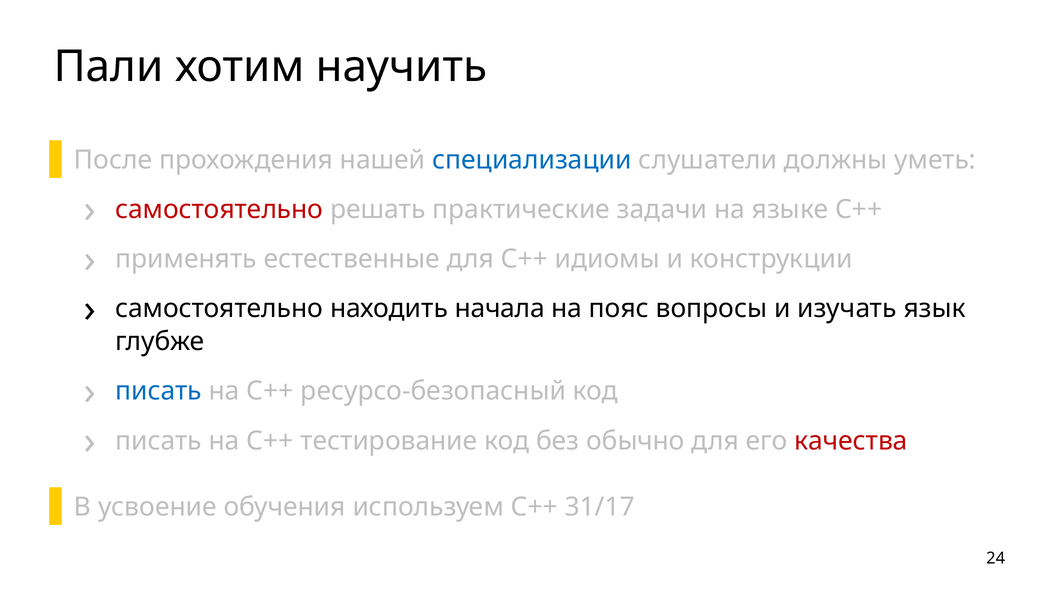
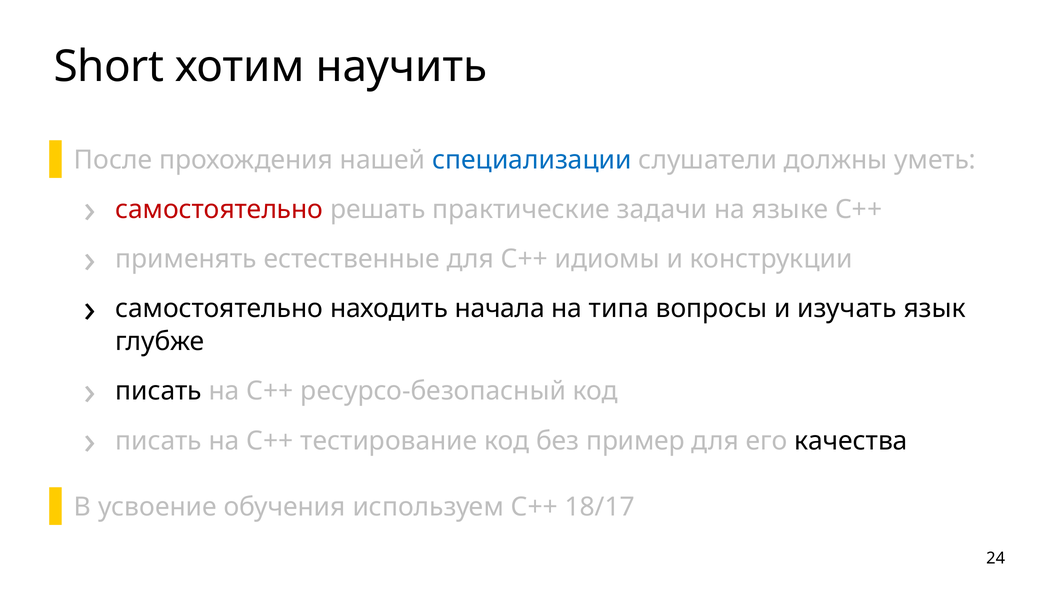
Пали: Пали -> Short (109, 67)
пояс: пояс -> типа (619, 309)
писать colour: blue -> black (159, 391)
обычно: обычно -> пример (636, 441)
качества colour: red -> black (851, 441)
31/17: 31/17 -> 18/17 (600, 507)
